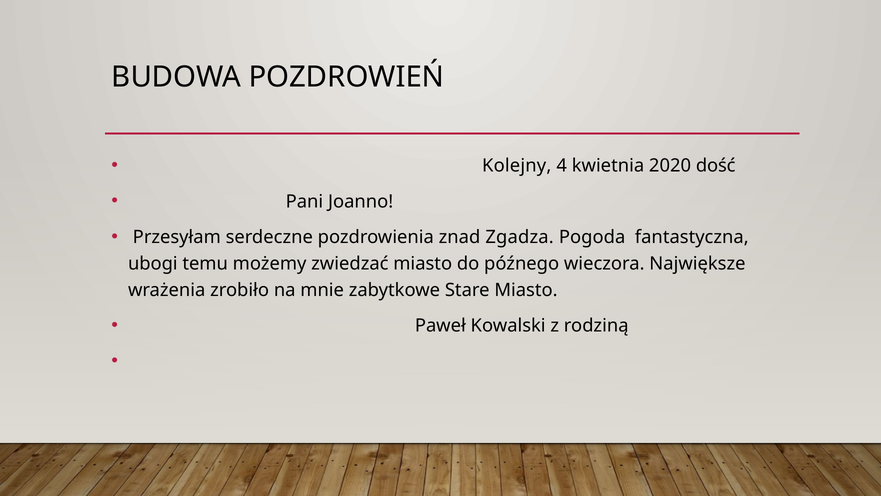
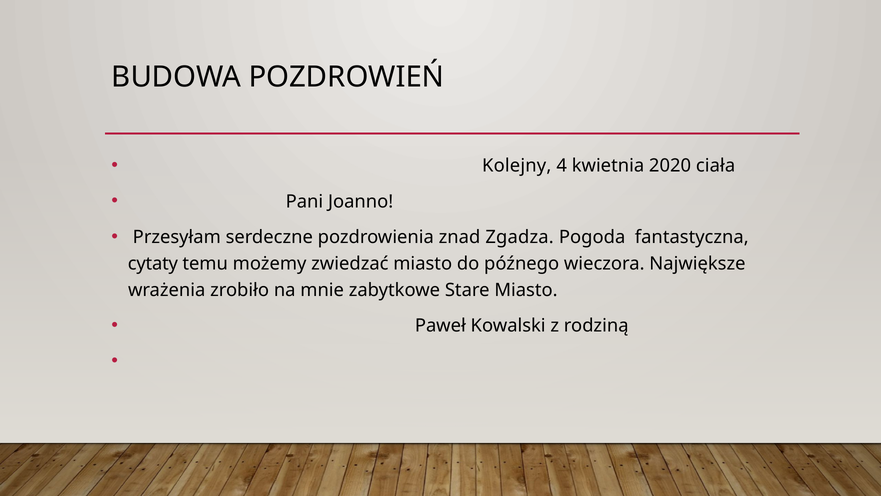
dość: dość -> ciała (716, 166)
ubogi: ubogi -> cytaty (153, 263)
